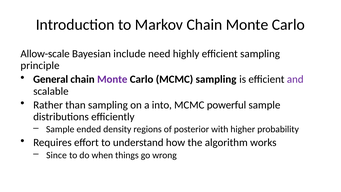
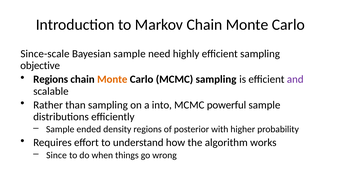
Allow-scale: Allow-scale -> Since-scale (45, 54)
Bayesian include: include -> sample (129, 54)
principle: principle -> objective (40, 66)
General: General -> Regions (51, 79)
Monte colour: purple -> orange (112, 79)
